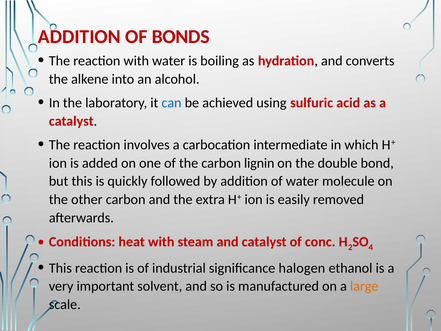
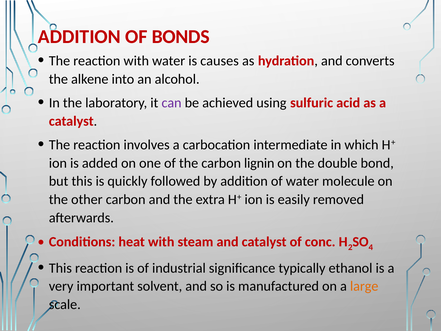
boiling: boiling -> causes (220, 61)
can colour: blue -> purple (172, 103)
halogen: halogen -> typically (302, 268)
